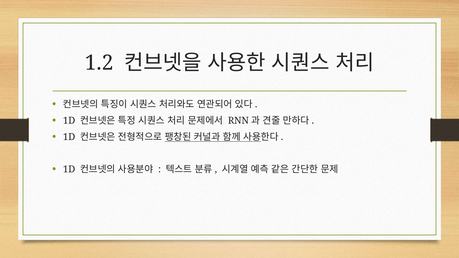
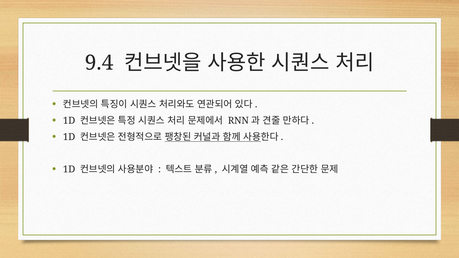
1.2: 1.2 -> 9.4 (99, 63)
